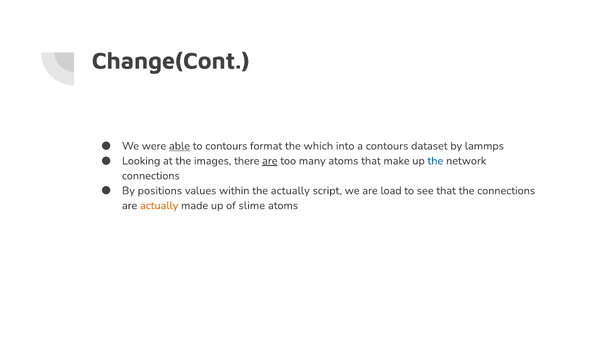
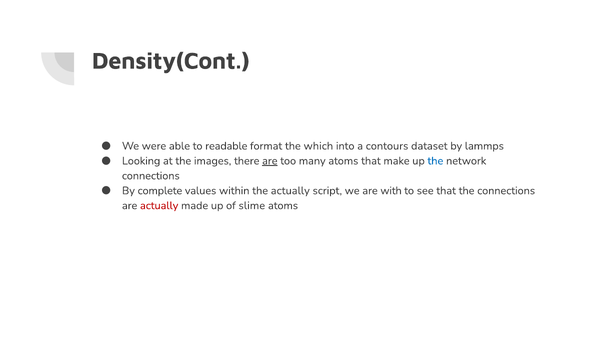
Change(Cont: Change(Cont -> Density(Cont (171, 61)
able underline: present -> none (179, 146)
to contours: contours -> readable (226, 146)
positions: positions -> complete (160, 191)
load: load -> with (391, 191)
actually colour: orange -> red (159, 206)
